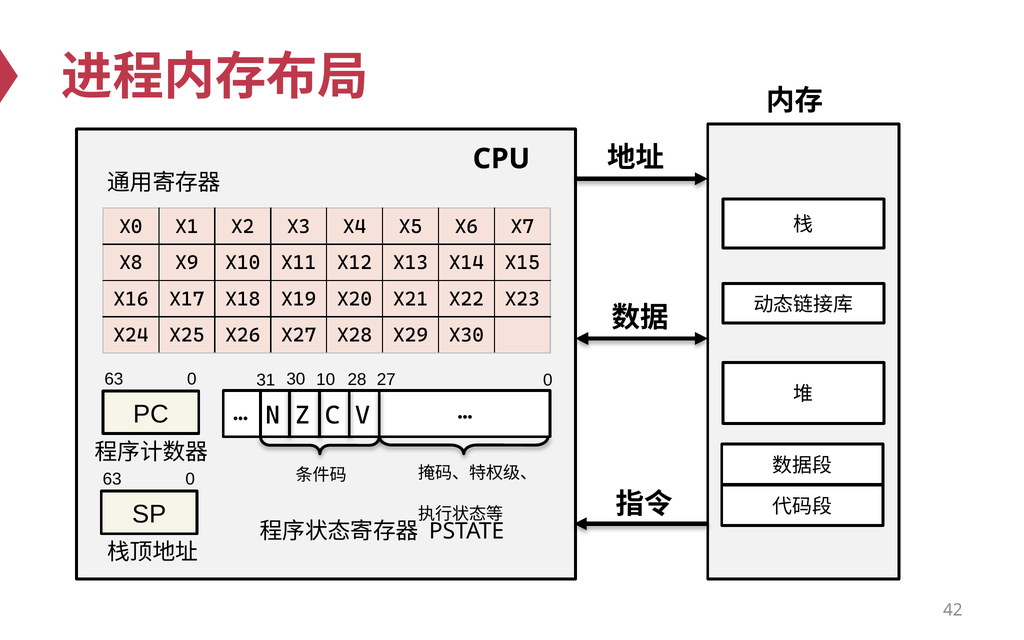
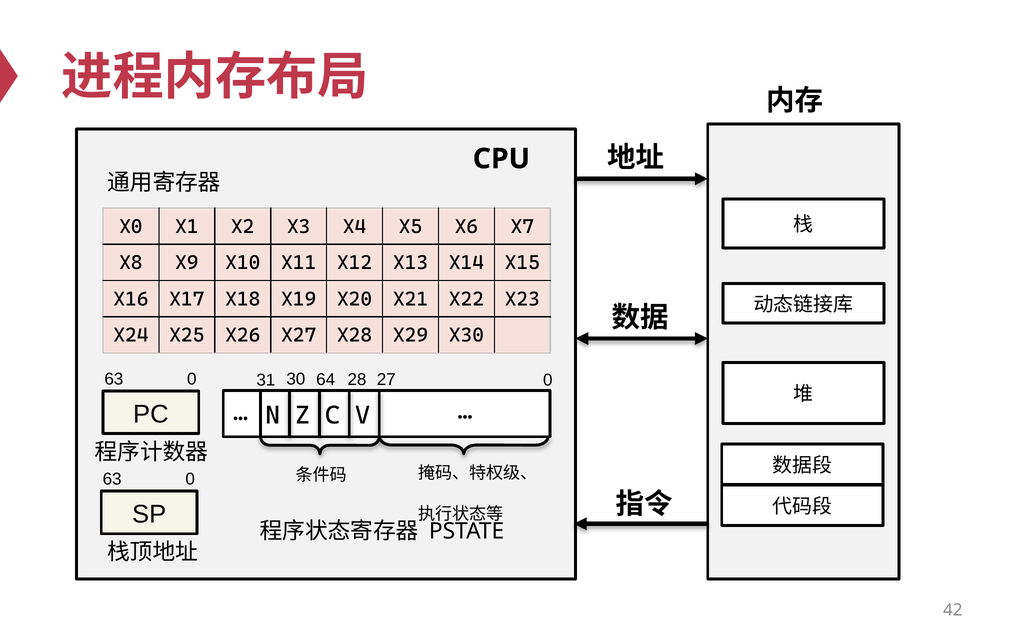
10: 10 -> 64 (326, 379)
